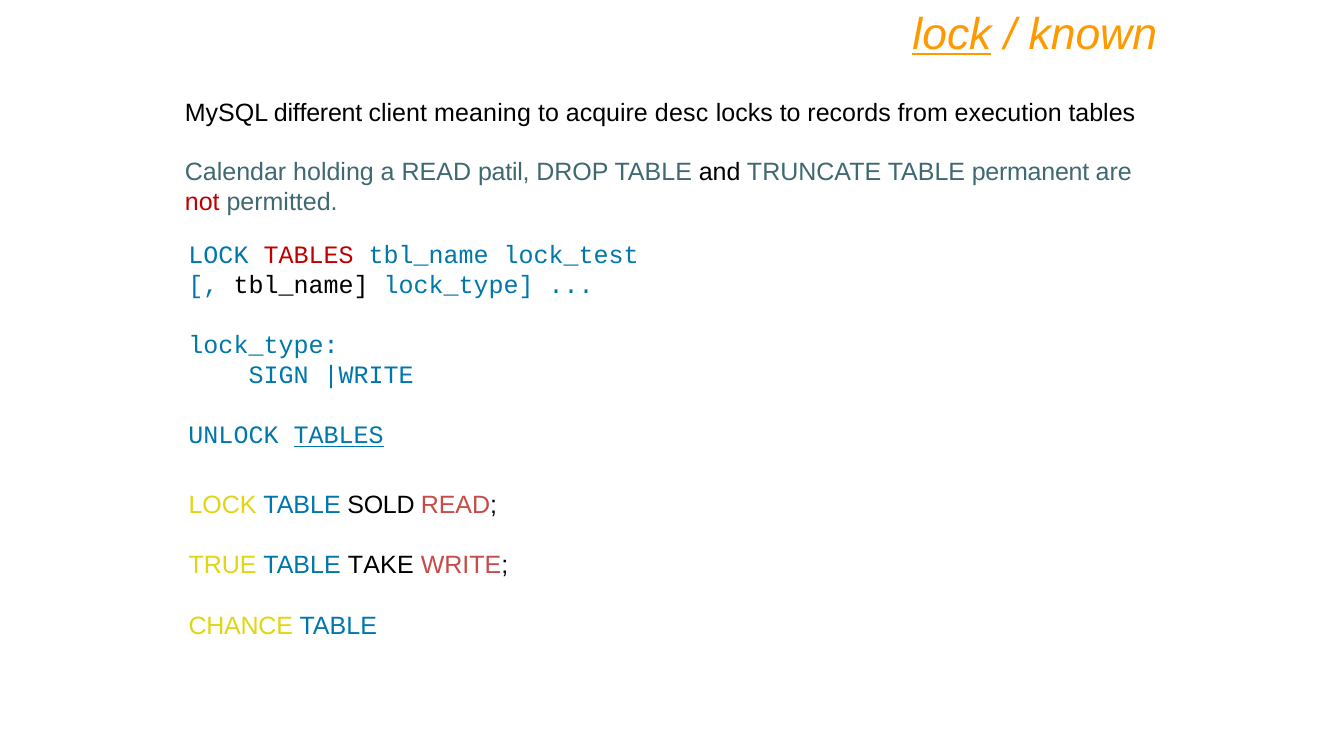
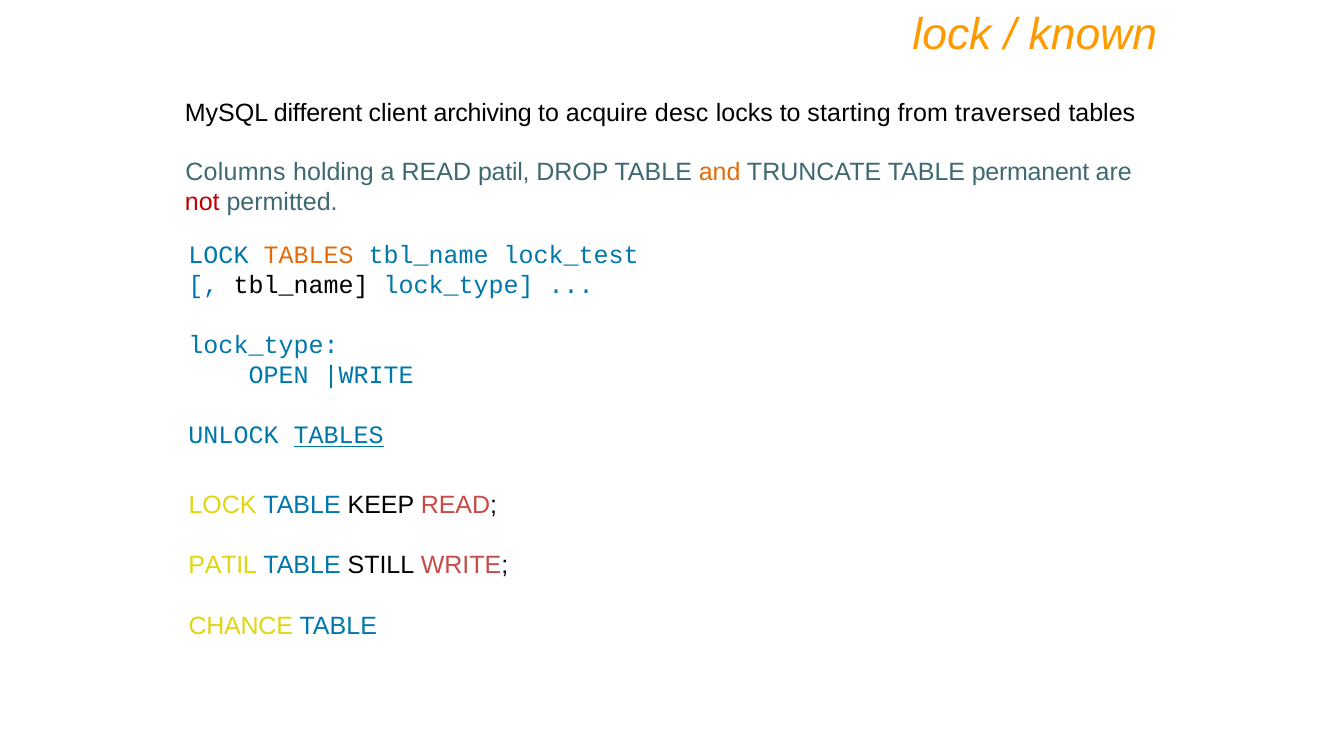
lock underline: present -> none (952, 35)
meaning: meaning -> archiving (483, 113)
records: records -> starting (849, 113)
execution: execution -> traversed (1008, 113)
Calendar: Calendar -> Columns (235, 172)
and colour: black -> orange (720, 172)
TABLES colour: red -> orange (309, 255)
SIGN: SIGN -> OPEN (279, 375)
SOLD: SOLD -> KEEP (381, 505)
TRUE: TRUE -> PATIL (223, 565)
TAKE: TAKE -> STILL (381, 565)
